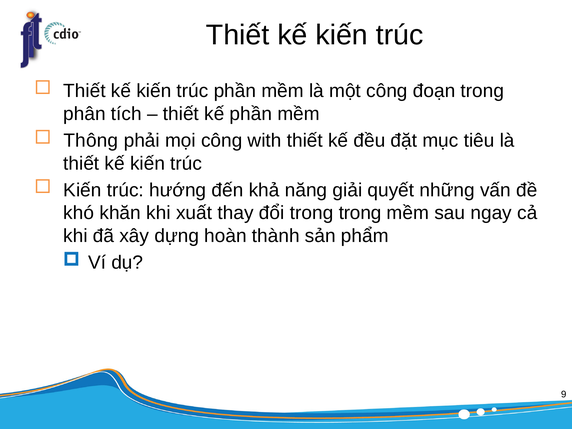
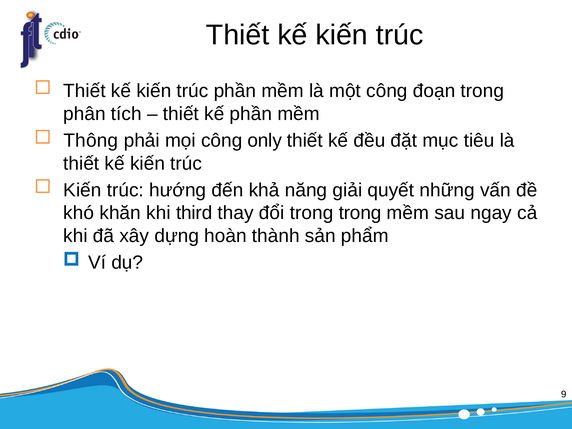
with: with -> only (265, 141)
xuất: xuất -> third (194, 213)
